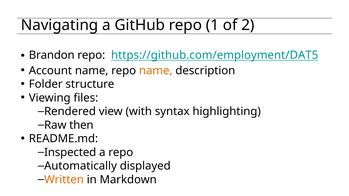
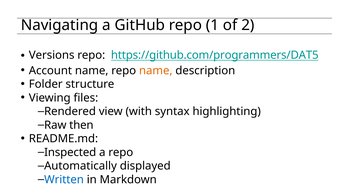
Brandon: Brandon -> Versions (52, 55)
https://github.com/employment/DAT5: https://github.com/employment/DAT5 -> https://github.com/programmers/DAT5 (215, 55)
Written colour: orange -> blue (64, 180)
